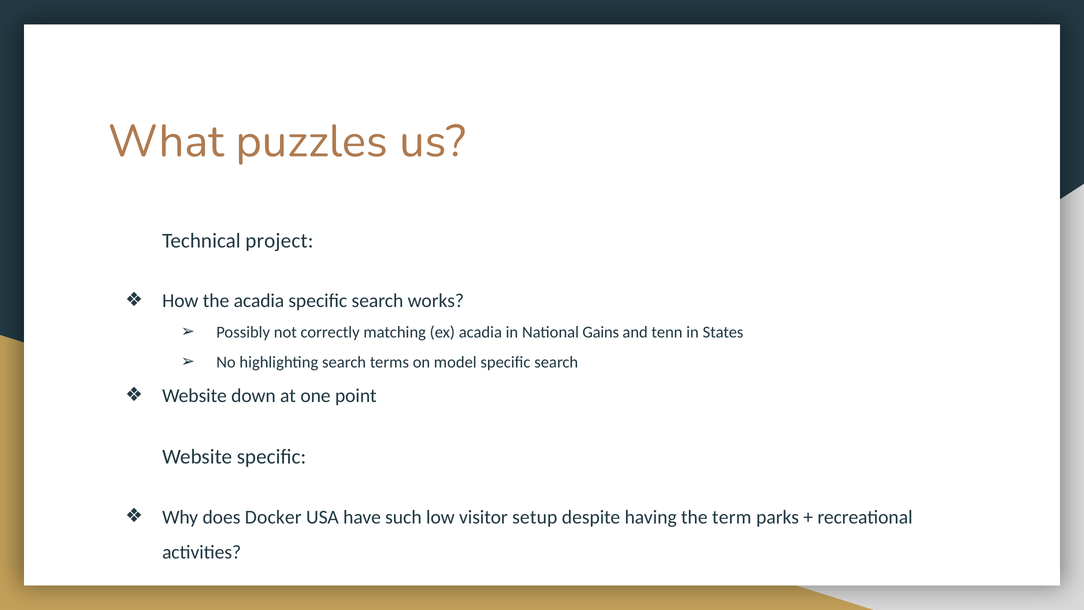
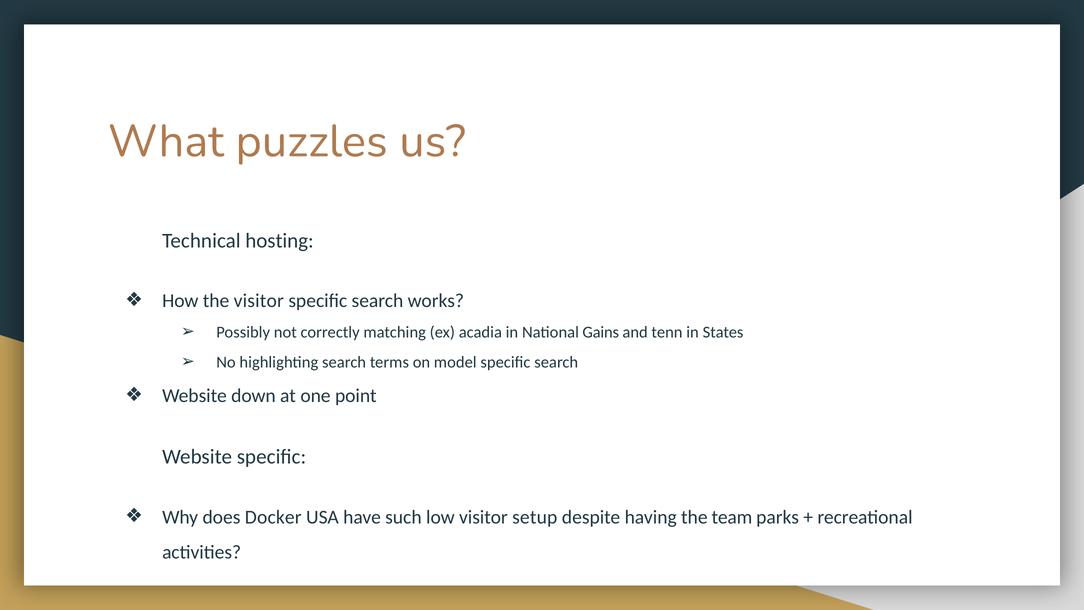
project: project -> hosting (280, 241)
the acadia: acadia -> visitor (259, 301)
term: term -> team (732, 517)
